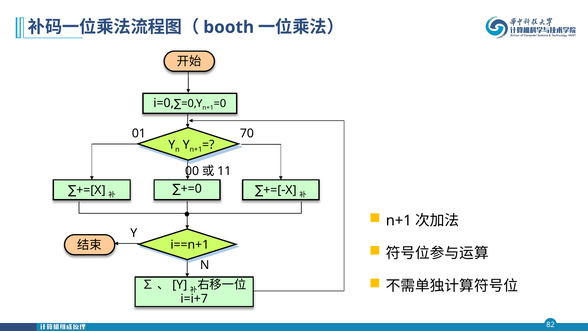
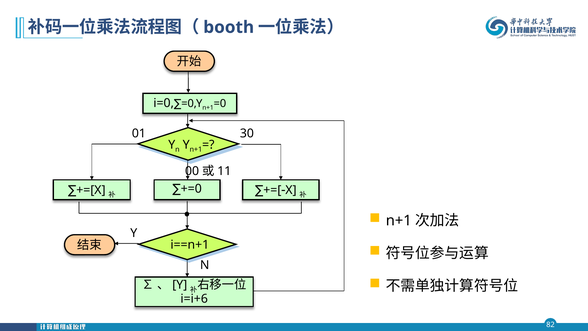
70: 70 -> 30 (247, 133)
i=i+7: i=i+7 -> i=i+6 (194, 299)
